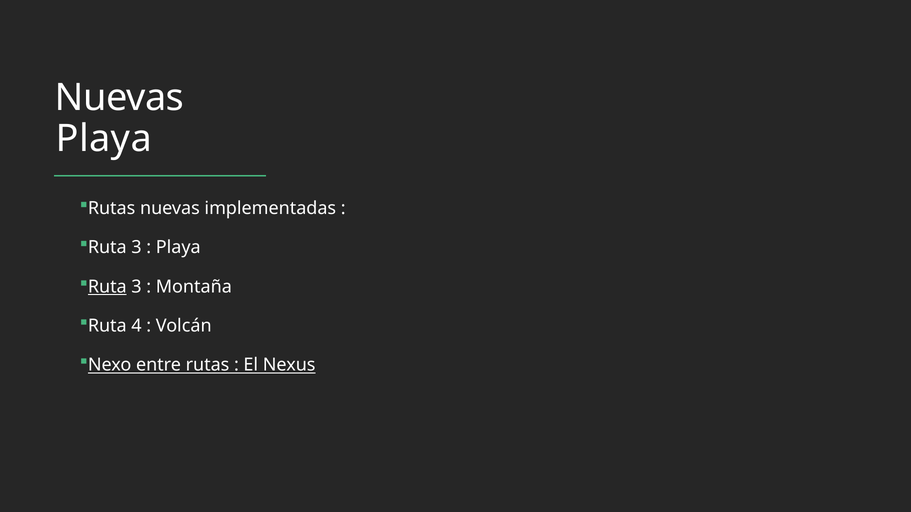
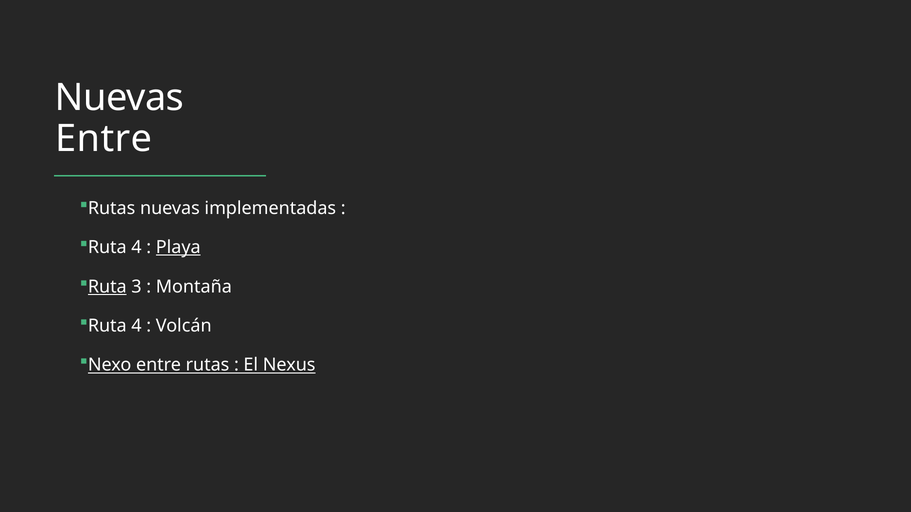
Playa: Playa -> Entre (104, 139)
3: 3 -> 4 (136, 248)
Playa underline: none -> present (178, 248)
